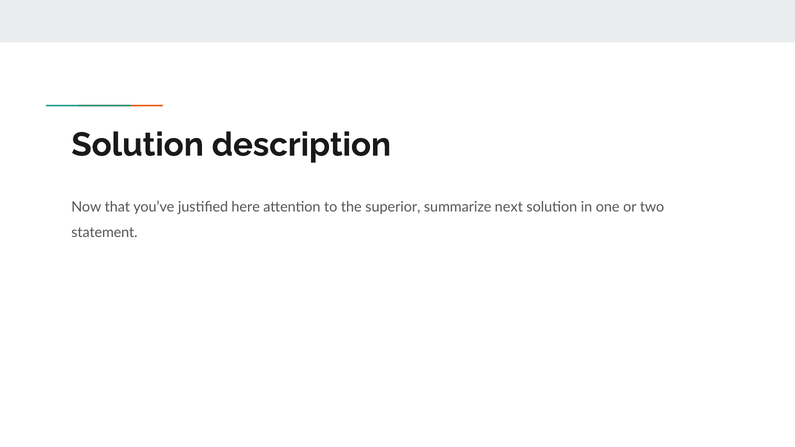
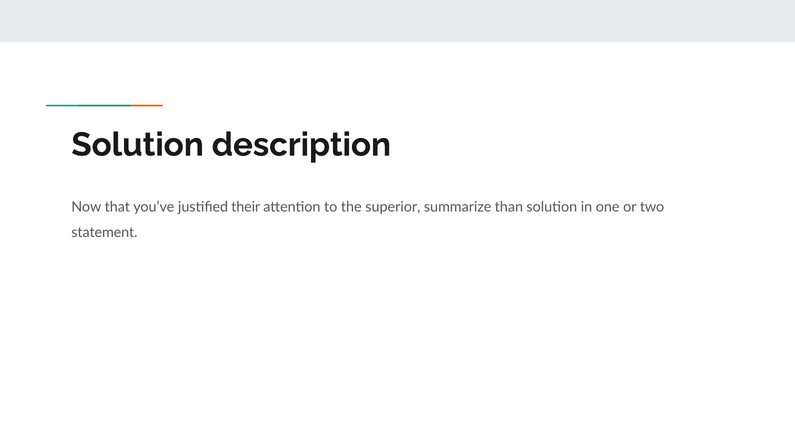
here: here -> their (246, 207)
next: next -> than (509, 207)
